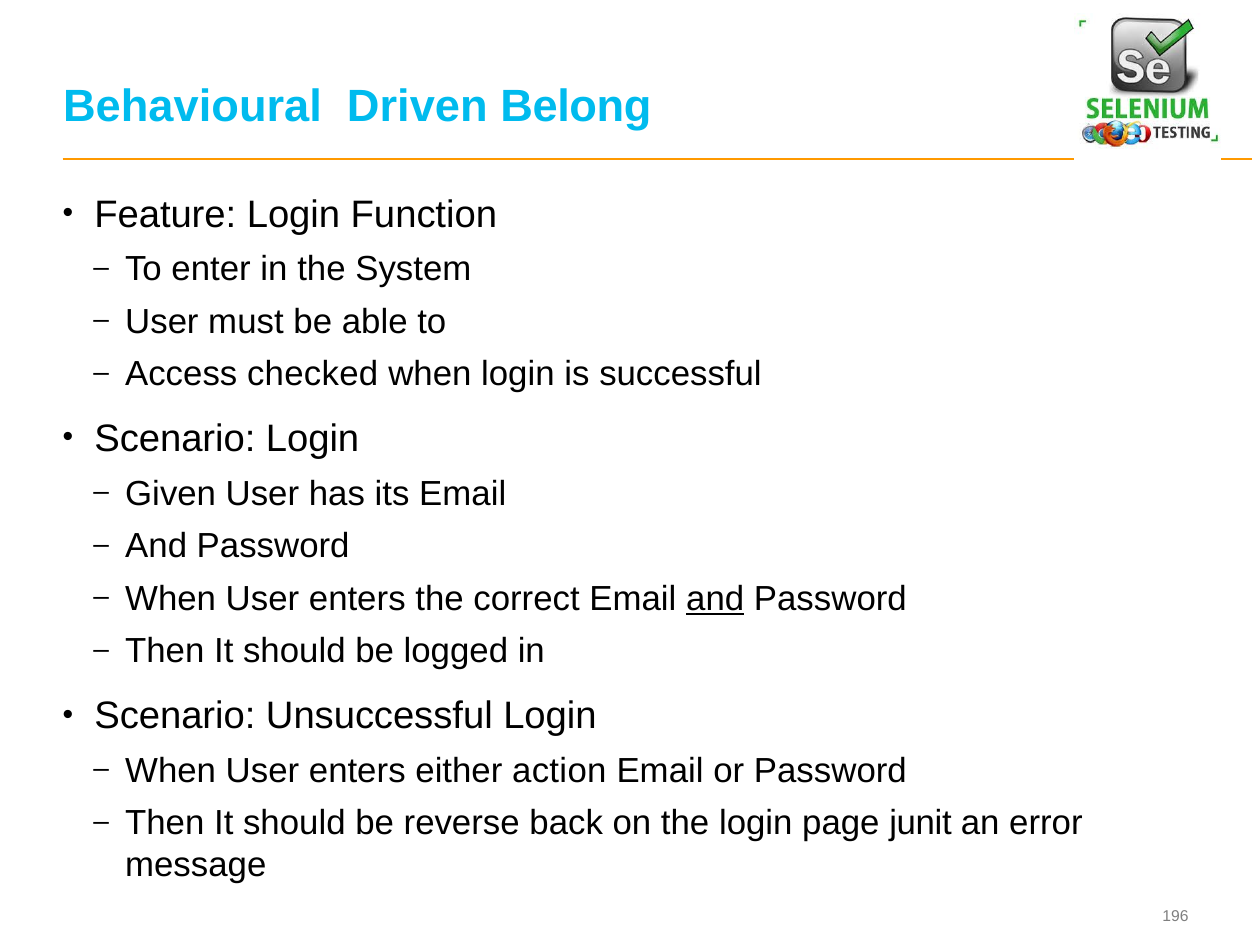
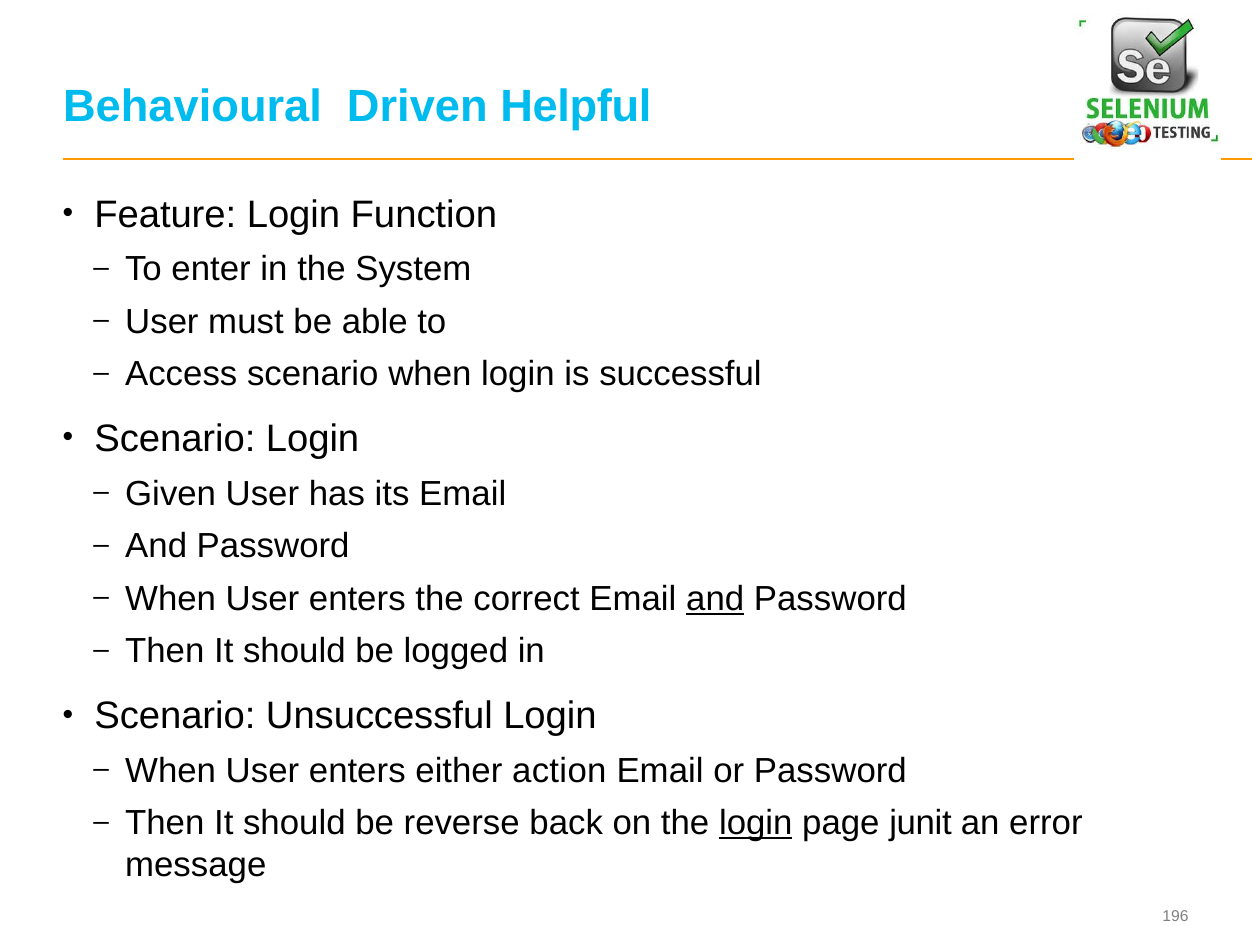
Belong: Belong -> Helpful (576, 107)
Access checked: checked -> scenario (313, 374)
login underline: none -> present (756, 823)
